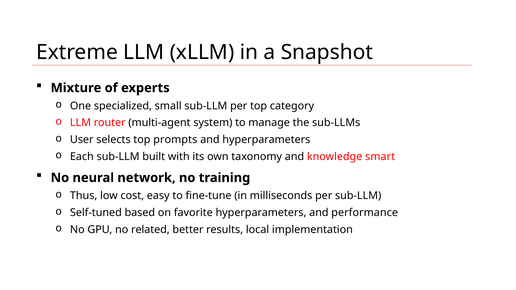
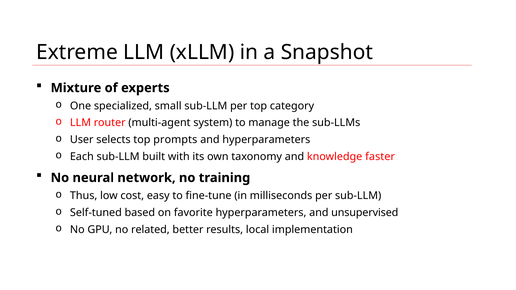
smart: smart -> faster (380, 157)
performance: performance -> unsupervised (365, 213)
